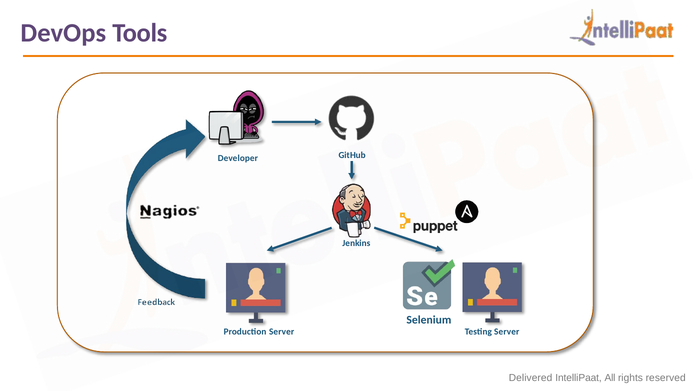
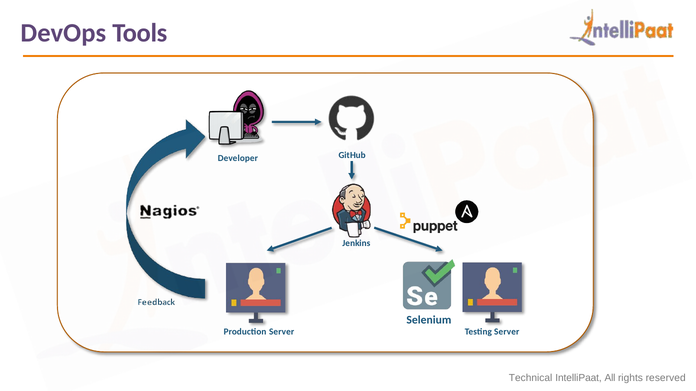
Delivered: Delivered -> Technical (531, 378)
